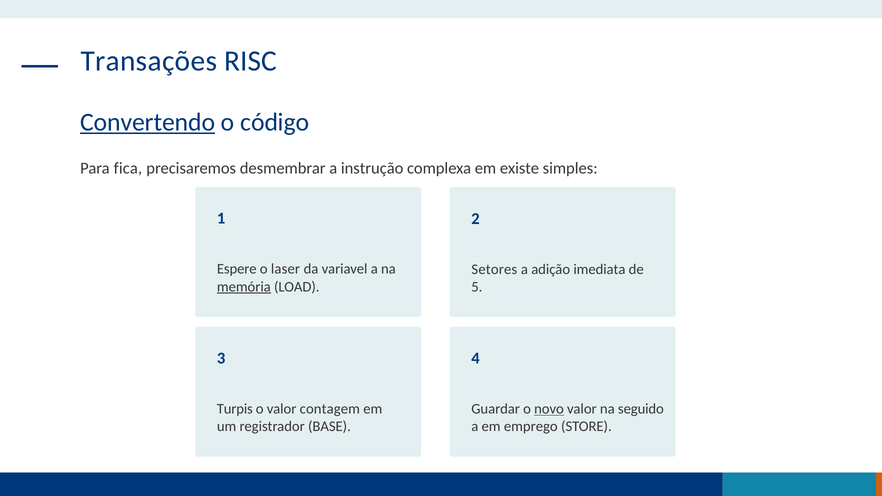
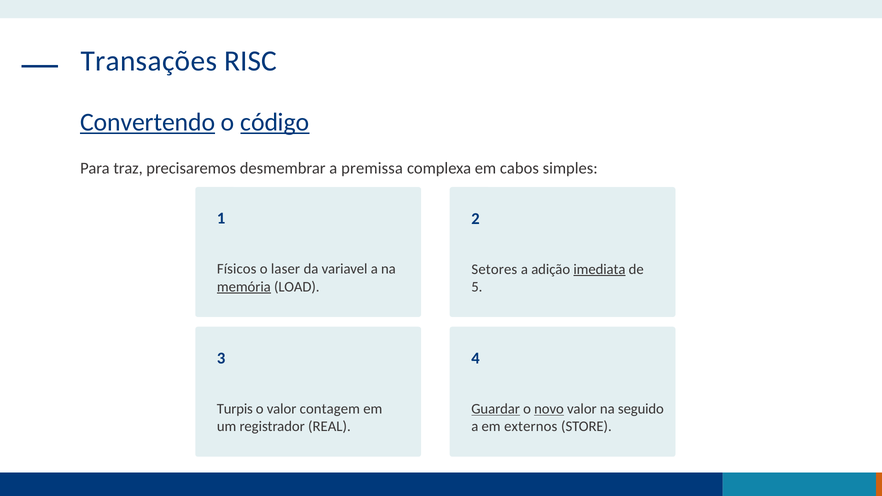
código underline: none -> present (275, 122)
fica: fica -> traz (128, 168)
instrução: instrução -> premissa (372, 168)
existe: existe -> cabos (519, 168)
Espere: Espere -> Físicos (237, 269)
imediata underline: none -> present (599, 269)
Guardar underline: none -> present (496, 409)
BASE: BASE -> REAL (329, 427)
emprego: emprego -> externos (531, 427)
